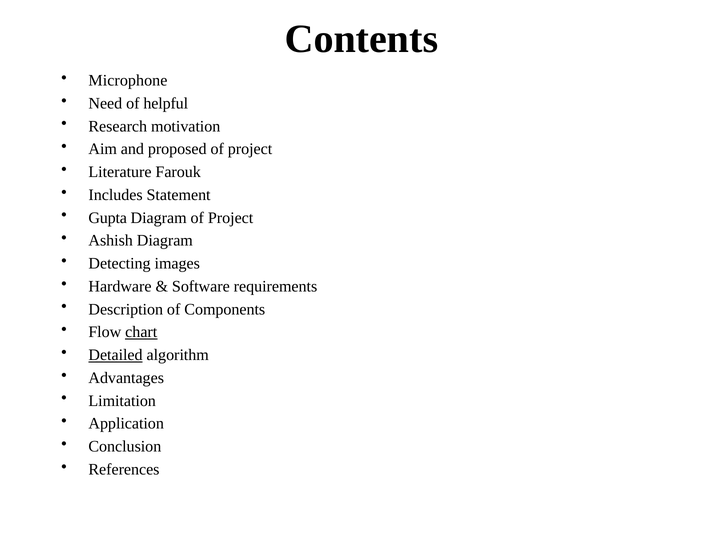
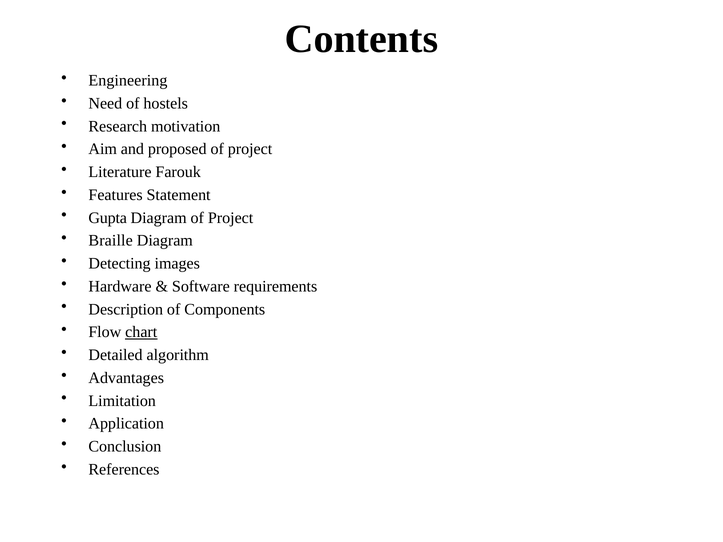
Microphone: Microphone -> Engineering (128, 81)
helpful: helpful -> hostels (166, 103)
Includes: Includes -> Features (116, 195)
Ashish: Ashish -> Braille (111, 241)
Detailed underline: present -> none (116, 355)
